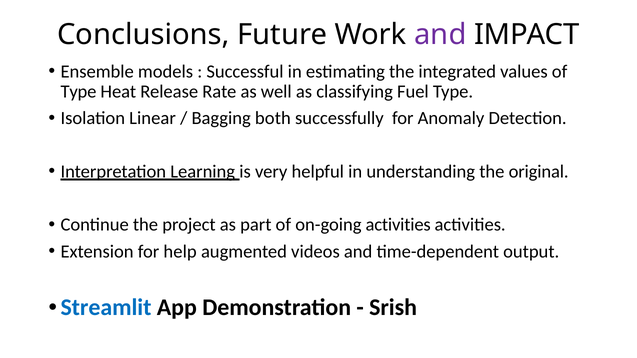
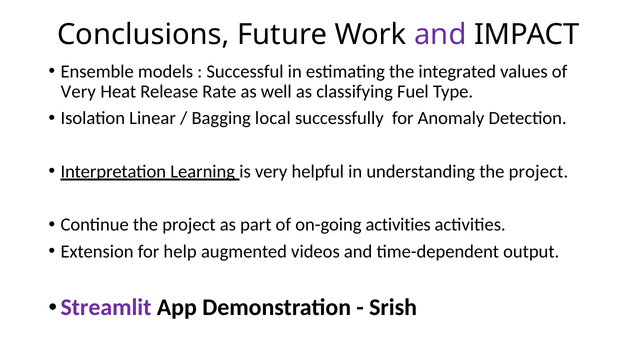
Type: Type -> Very (78, 92)
both: both -> local (273, 118)
understanding the original: original -> project (538, 172)
Streamlit colour: blue -> purple (106, 308)
